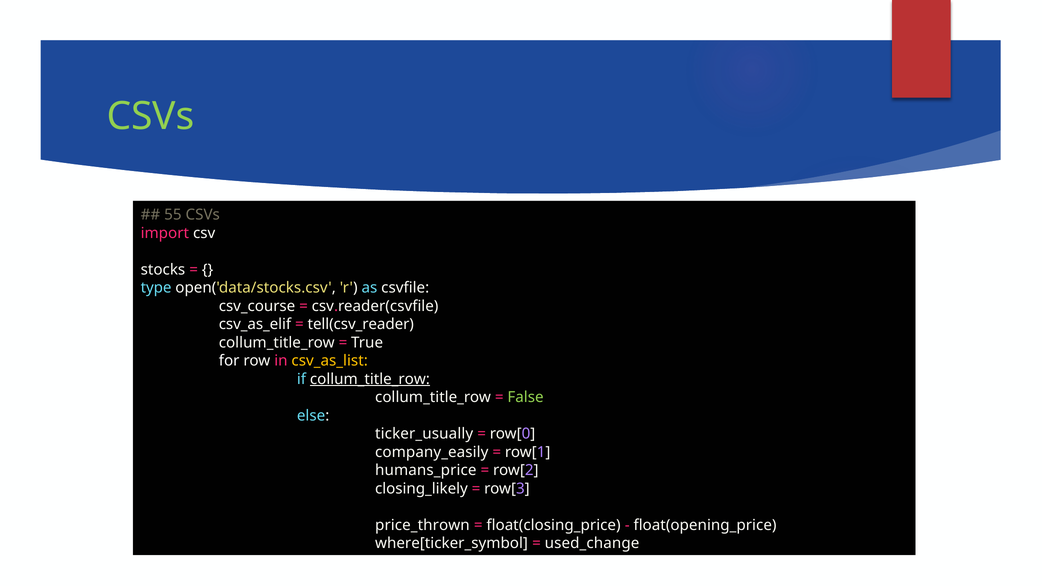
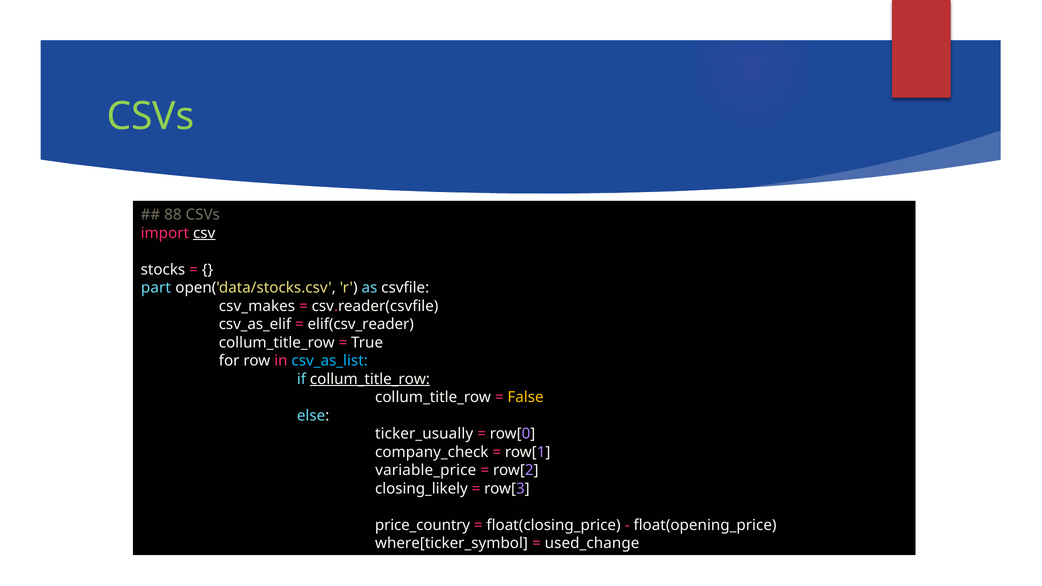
55: 55 -> 88 (173, 215)
csv underline: none -> present (204, 233)
type: type -> part (156, 288)
csv_course: csv_course -> csv_makes (257, 306)
tell(csv_reader: tell(csv_reader -> elif(csv_reader (361, 324)
csv_as_list colour: yellow -> light blue (330, 361)
False colour: light green -> yellow (526, 397)
company_easily: company_easily -> company_check (432, 452)
humans_price: humans_price -> variable_price (426, 470)
price_thrown: price_thrown -> price_country (423, 525)
